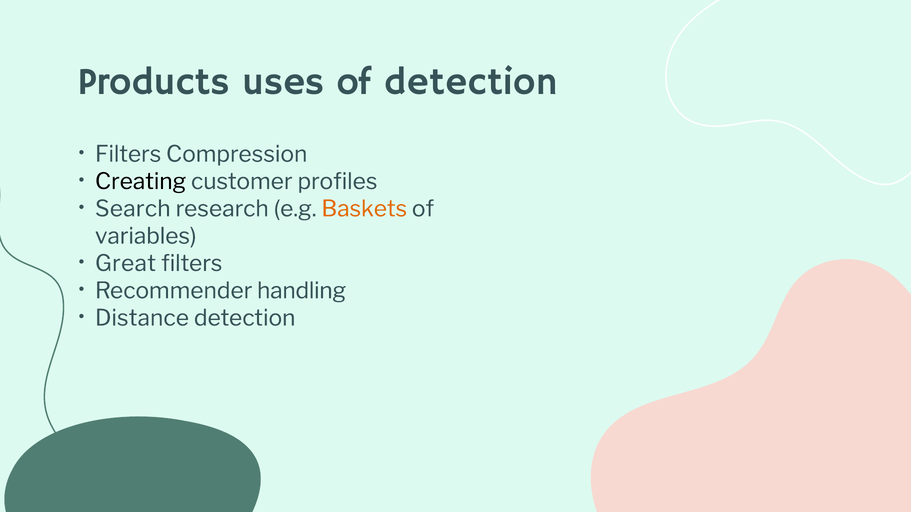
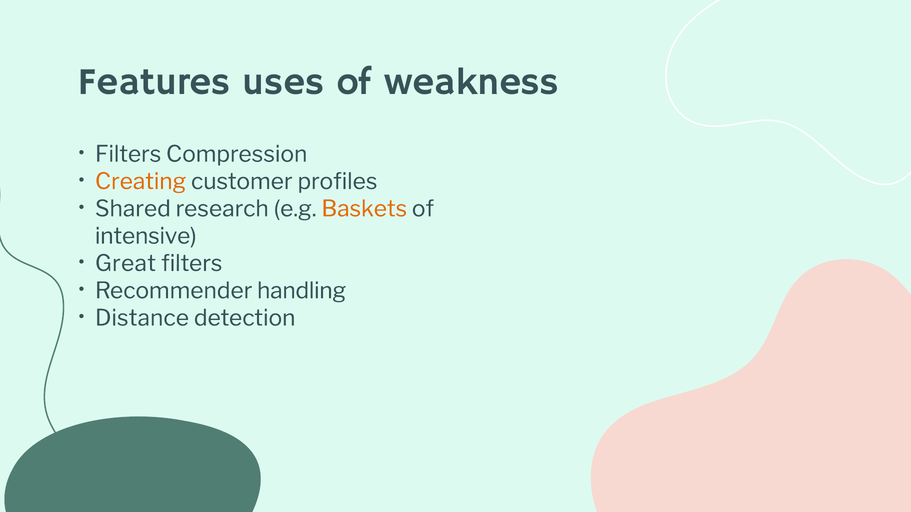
Products: Products -> Features (154, 82)
of detection: detection -> weakness (471, 82)
Creating colour: black -> orange (141, 182)
Search: Search -> Shared (133, 209)
variables: variables -> intensive (146, 236)
